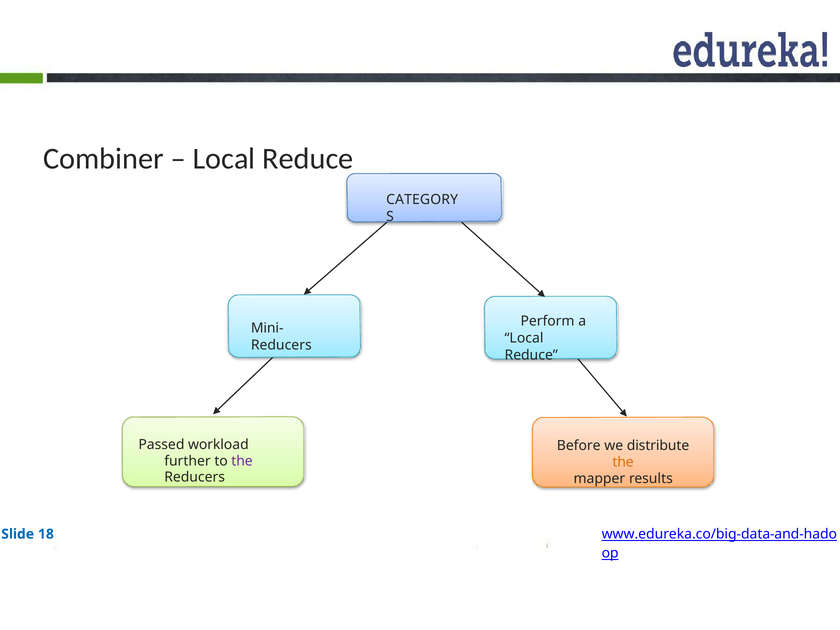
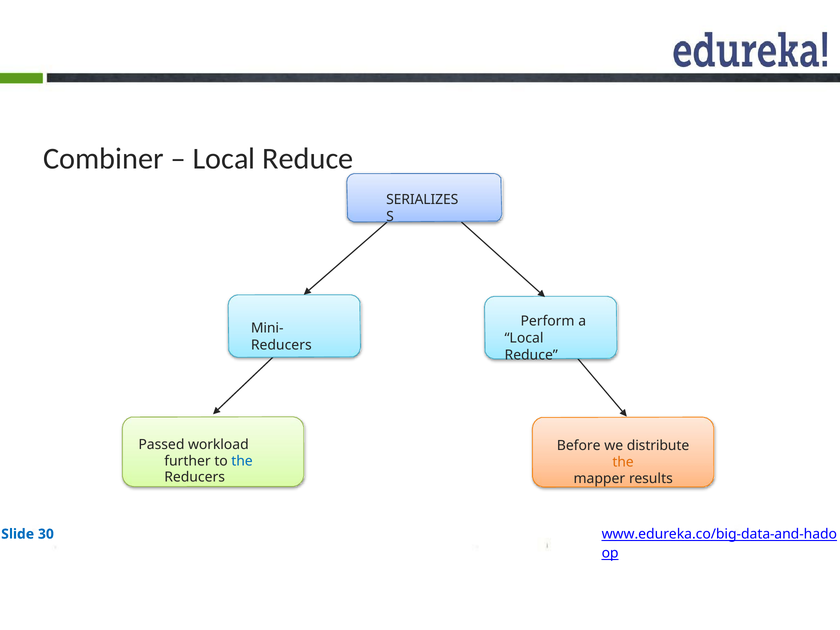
CATEGORY: CATEGORY -> SERIALIZES (422, 200)
the colour: purple -> blue (242, 461)
18: 18 -> 30 (46, 534)
